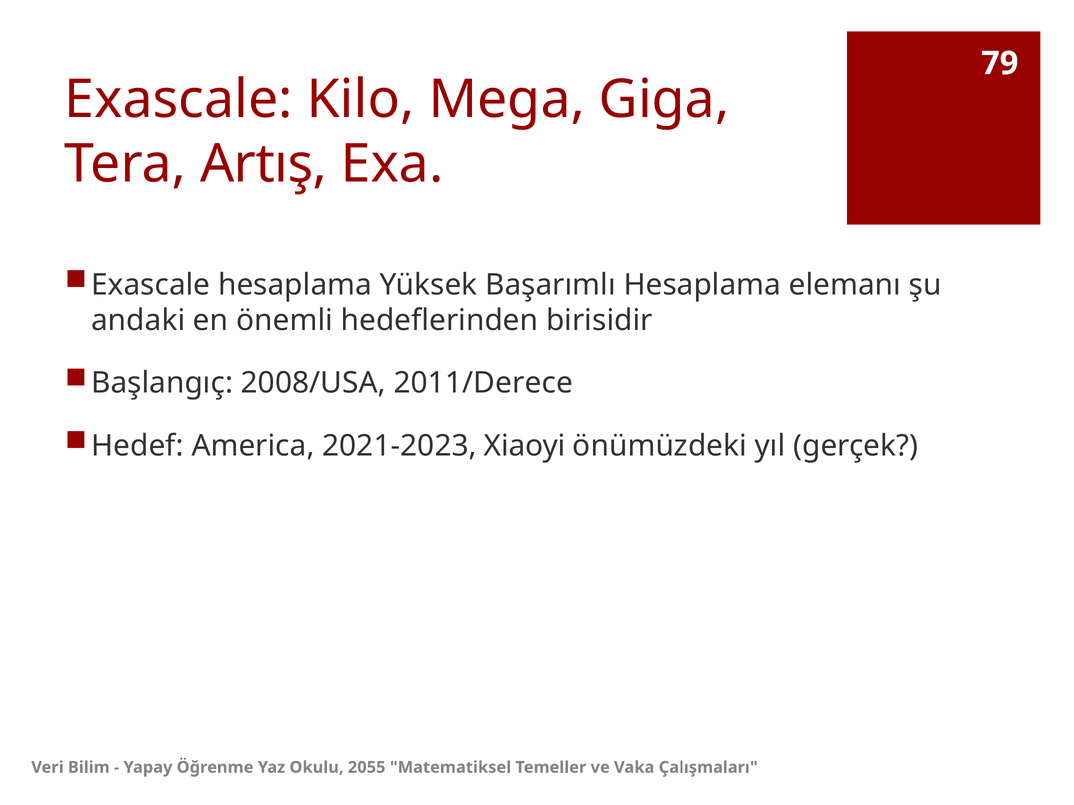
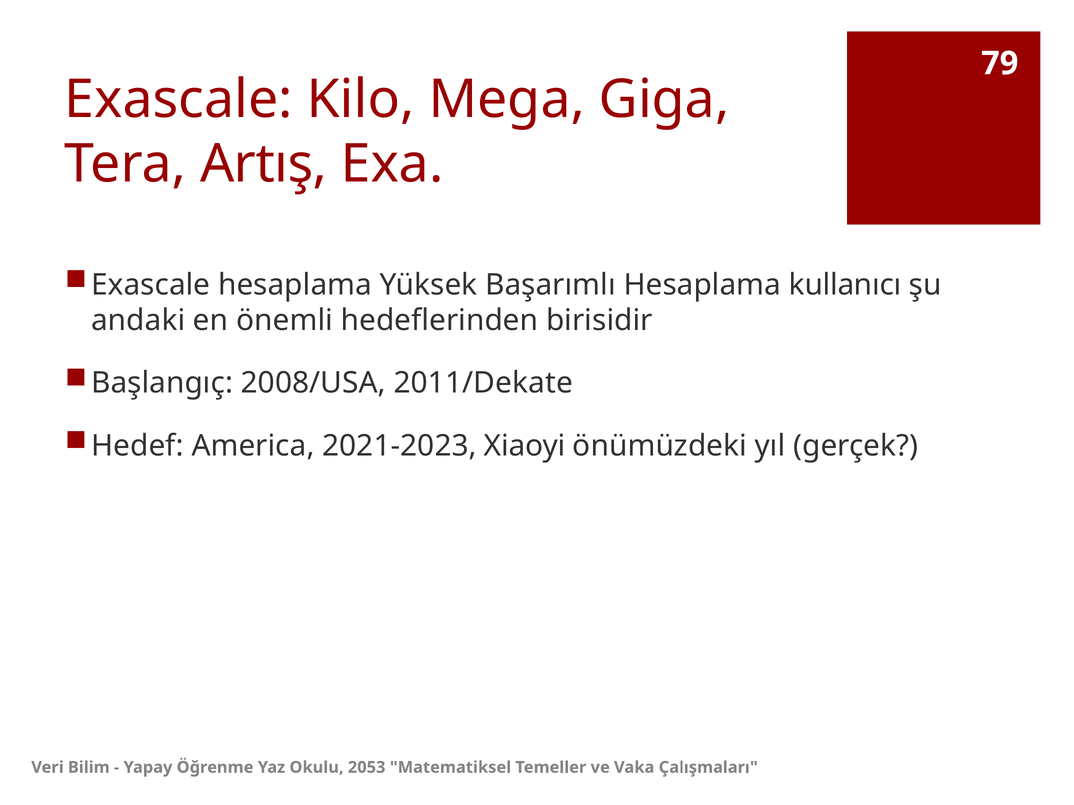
elemanı: elemanı -> kullanıcı (845, 285)
2011/Derece: 2011/Derece -> 2011/Dekate (483, 383)
2055: 2055 -> 2053 (367, 768)
